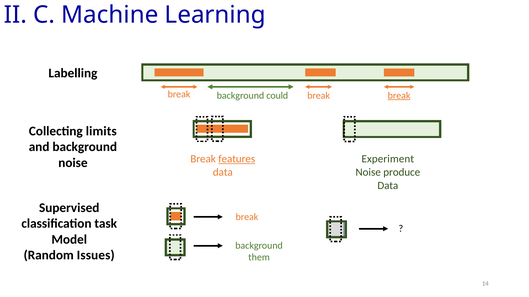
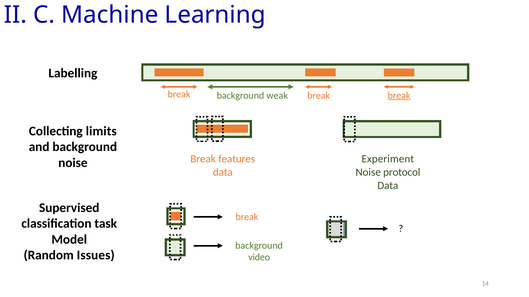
could: could -> weak (277, 96)
features underline: present -> none (237, 159)
produce: produce -> protocol (402, 173)
them: them -> video (259, 258)
